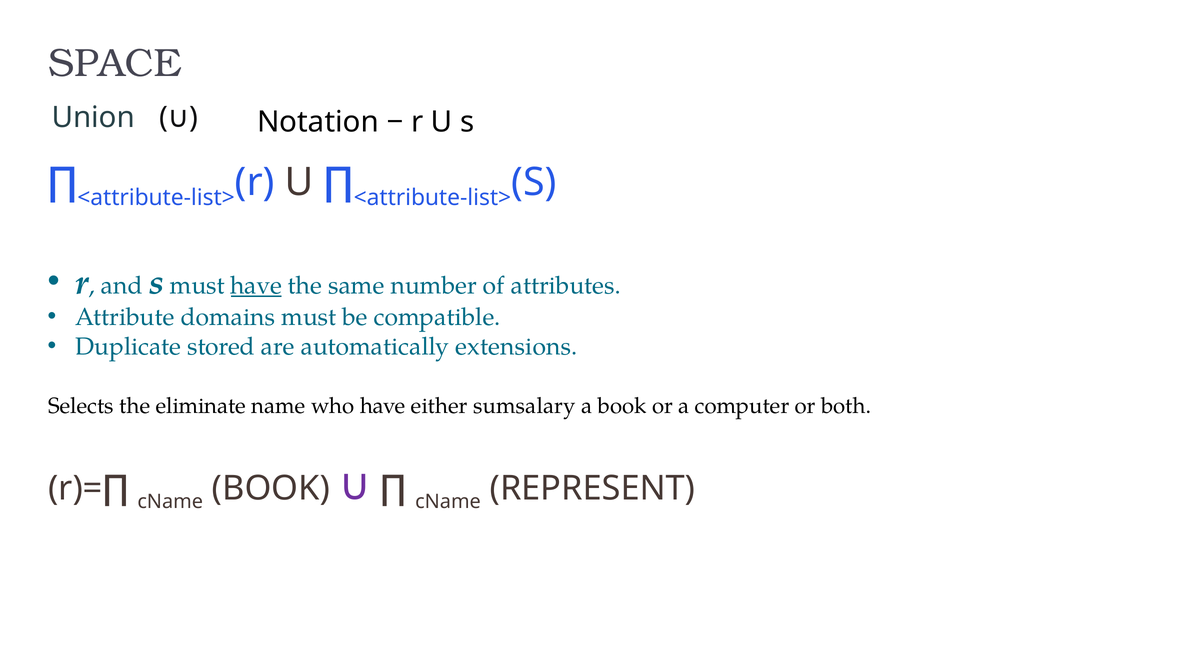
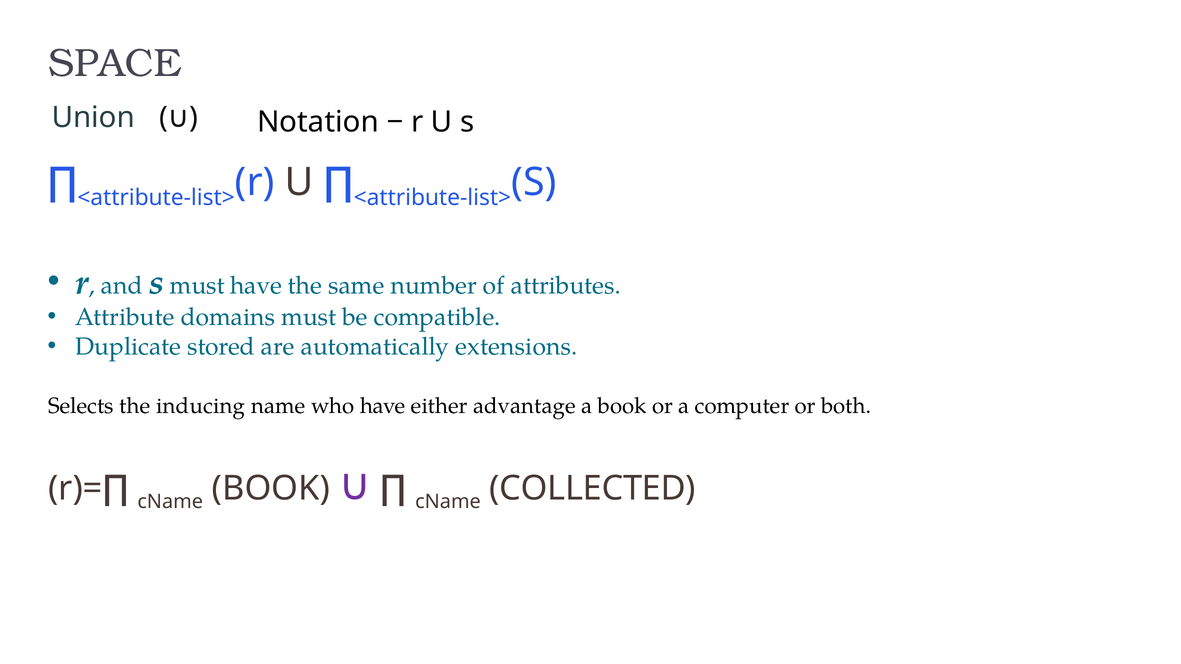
have underline: present -> none (256, 286)
eliminate: eliminate -> inducing (201, 406)
sumsalary: sumsalary -> advantage (524, 406)
REPRESENT: REPRESENT -> COLLECTED (593, 488)
